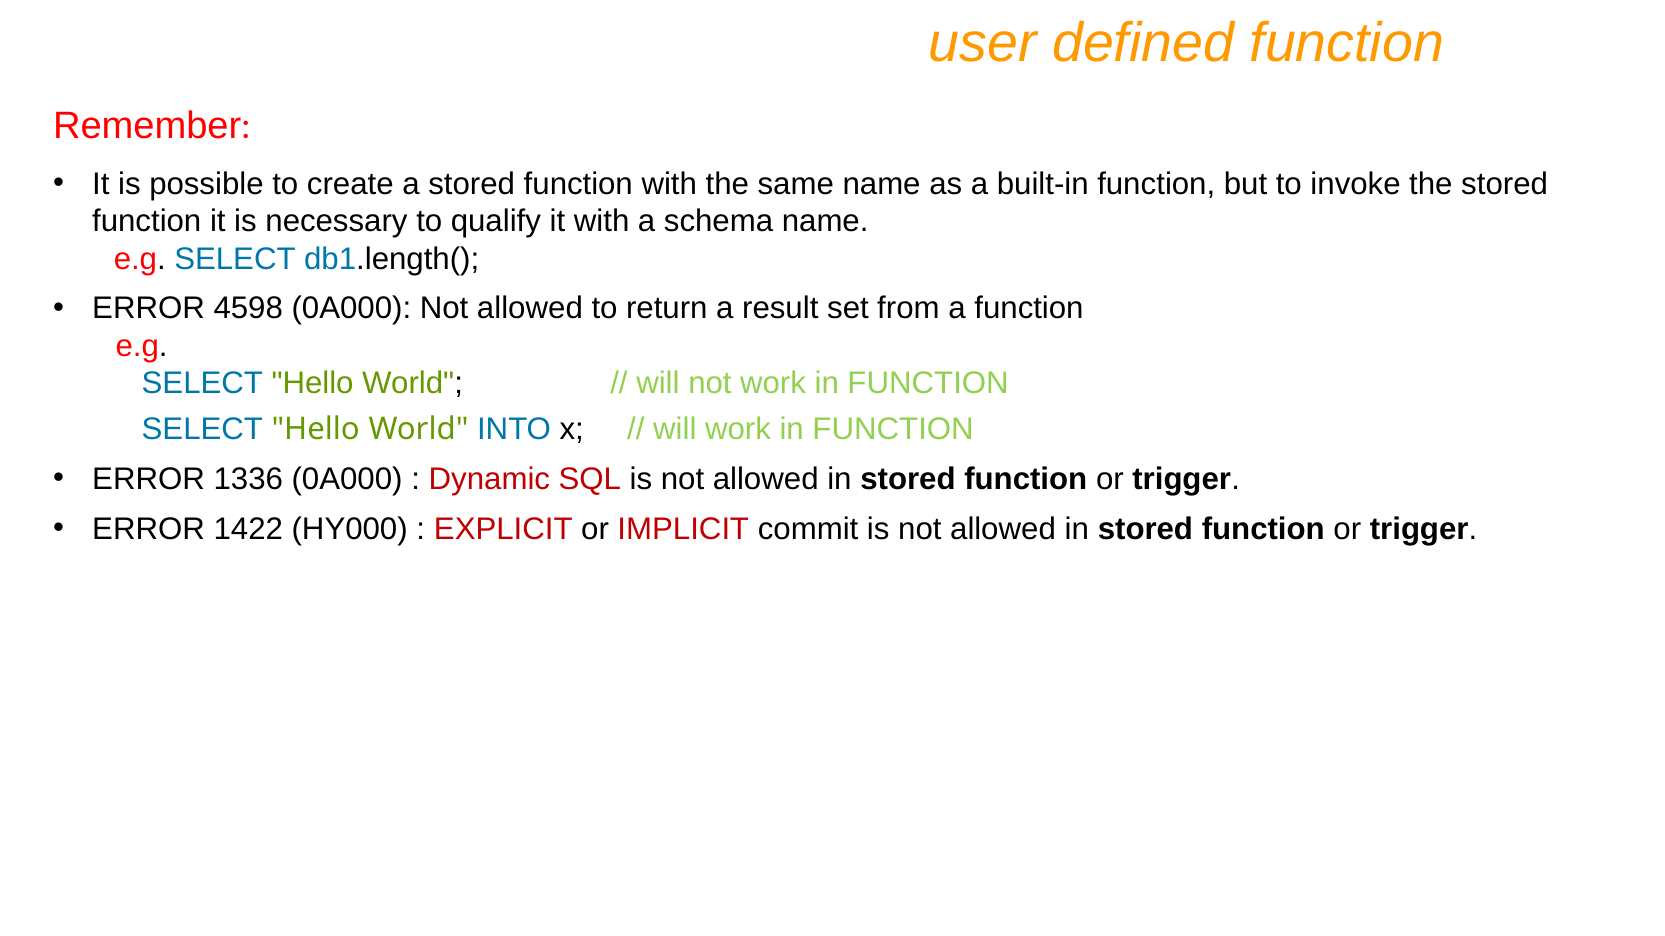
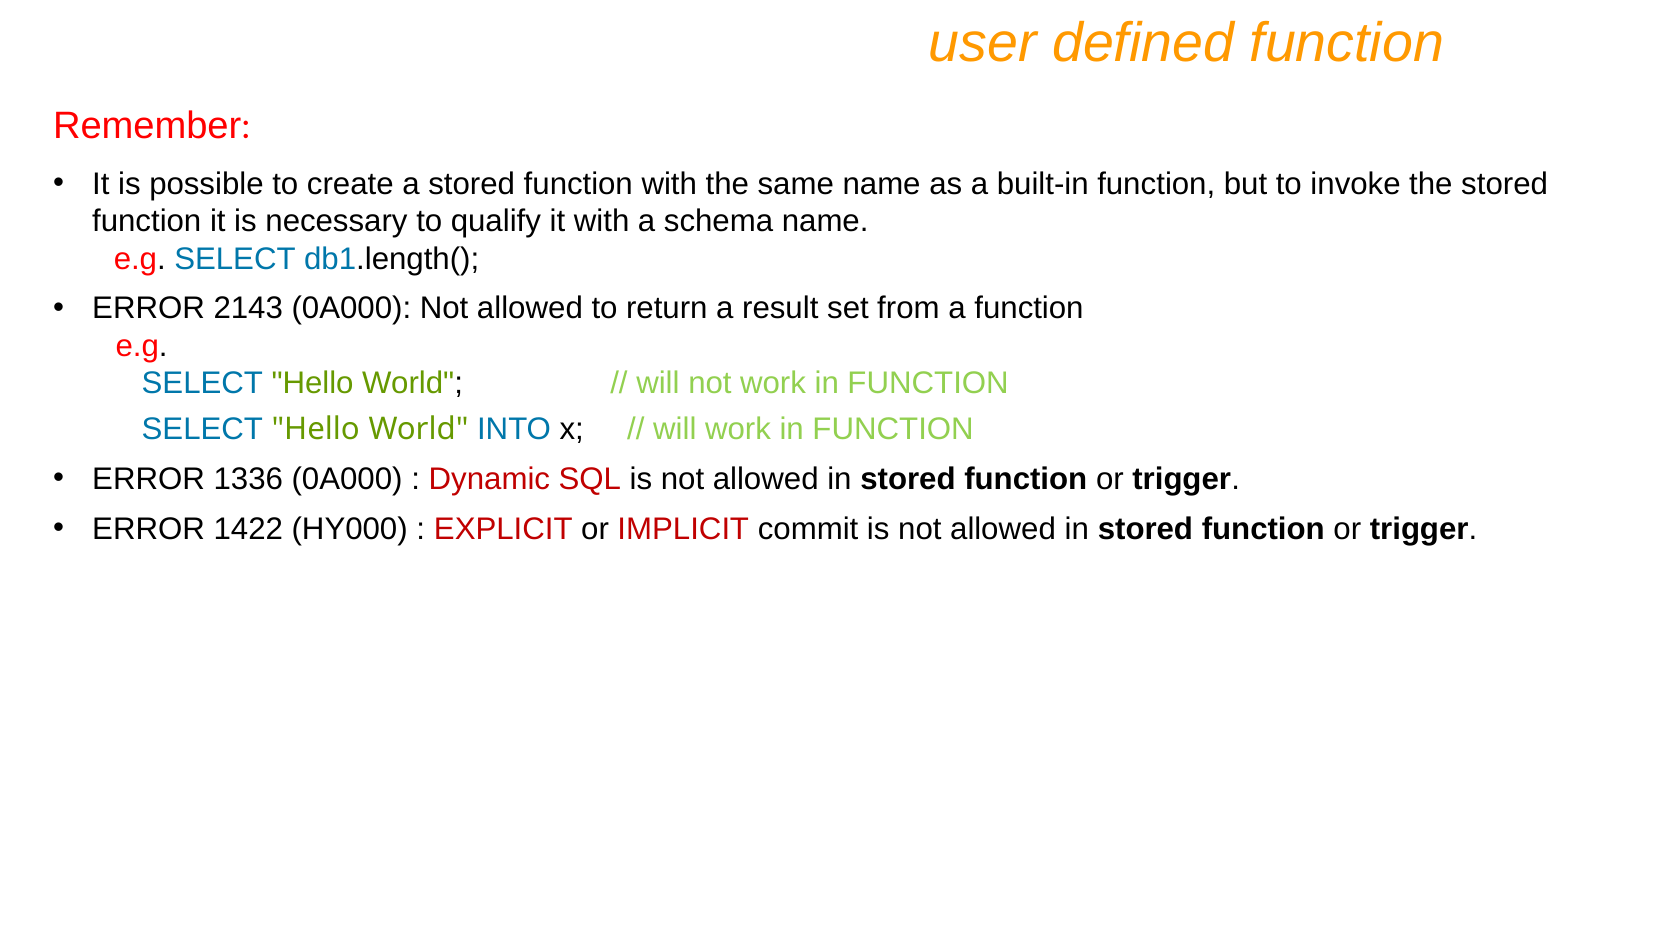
4598: 4598 -> 2143 (248, 309)
